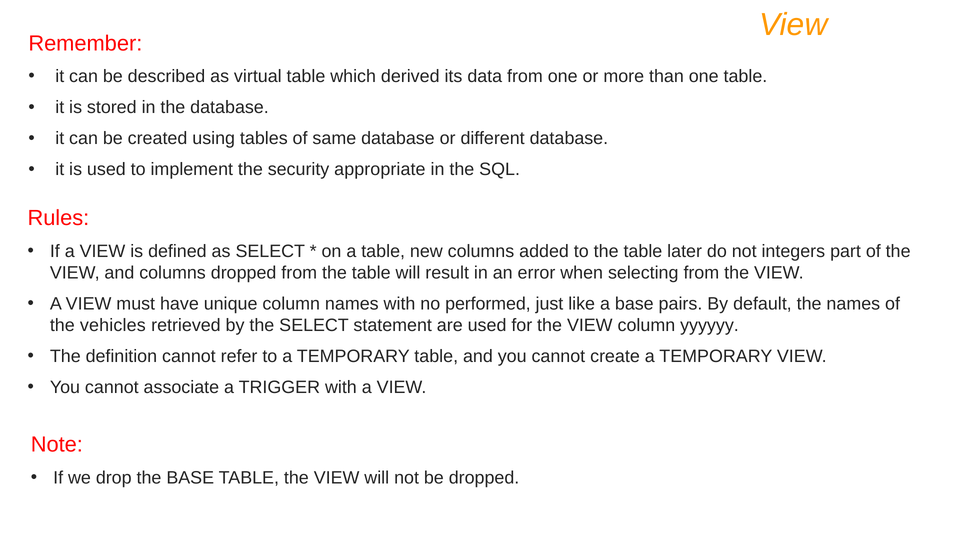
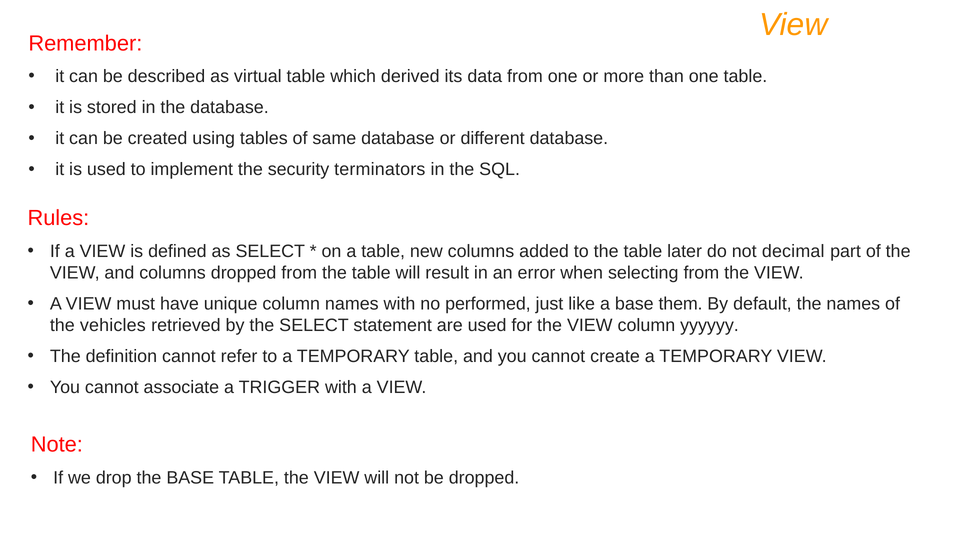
appropriate: appropriate -> terminators (380, 169)
integers: integers -> decimal (793, 251)
pairs: pairs -> them (681, 304)
